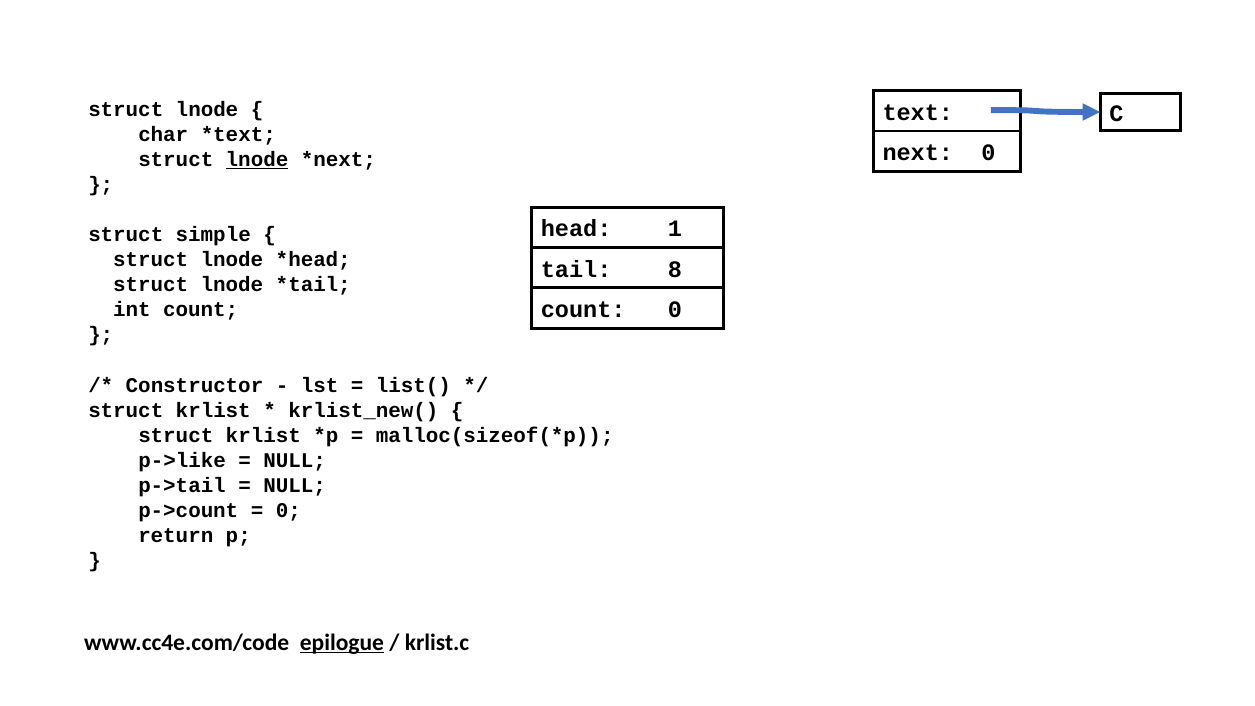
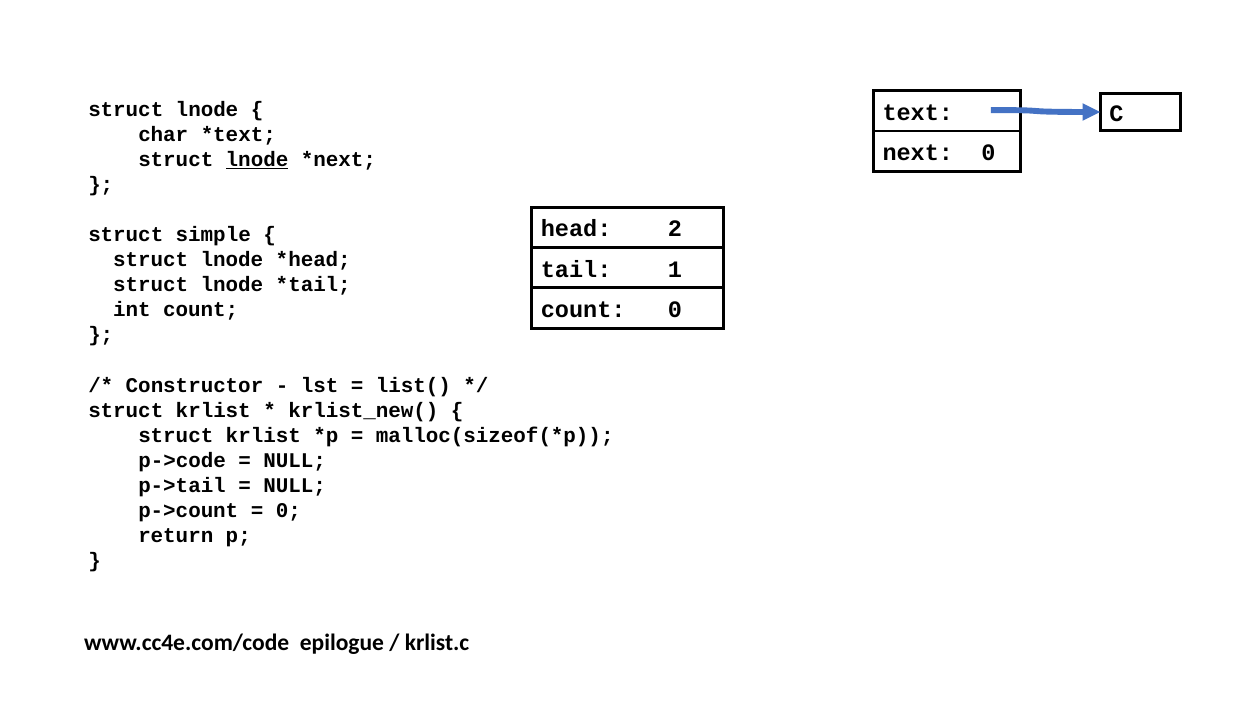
1: 1 -> 2 (675, 229)
8: 8 -> 1 (675, 269)
p->like: p->like -> p->code (182, 460)
epilogue underline: present -> none (342, 642)
